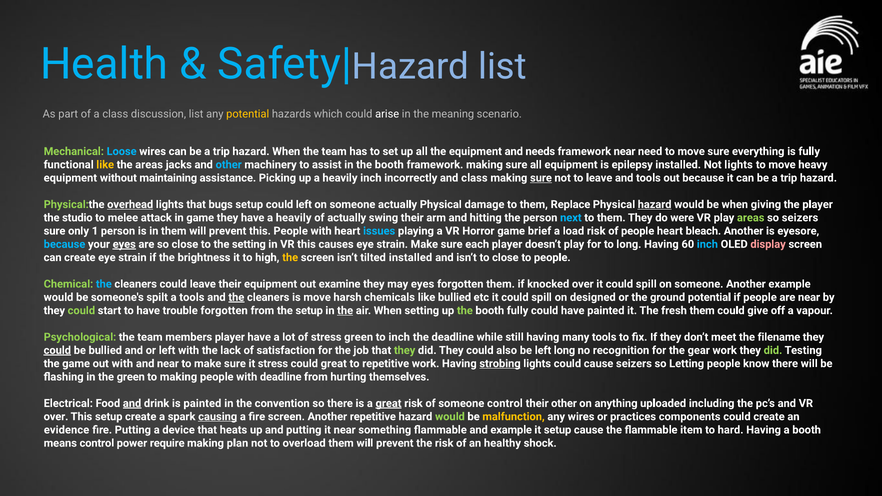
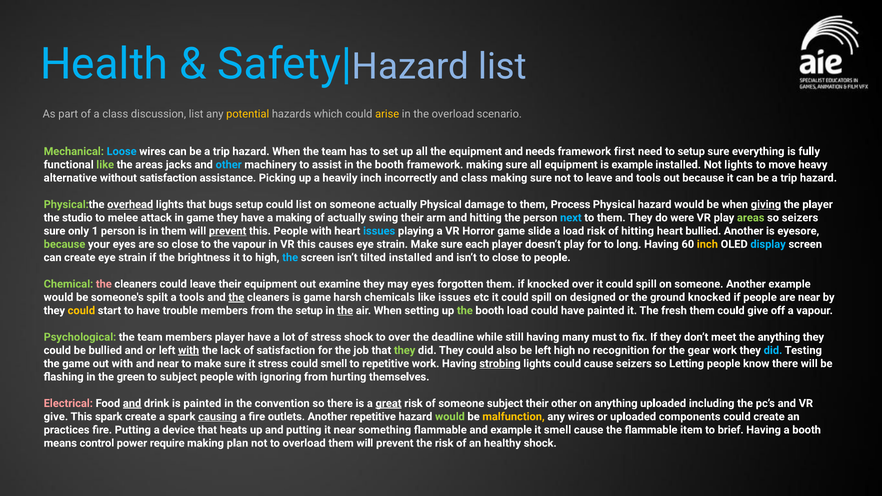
arise colour: white -> yellow (387, 114)
the meaning: meaning -> overload (453, 114)
framework near: near -> first (624, 151)
need to move: move -> setup (691, 151)
like colour: yellow -> light green (105, 165)
is epilepsy: epilepsy -> example (632, 165)
equipment: equipment -> alternative (70, 178)
without maintaining: maintaining -> satisfaction (168, 178)
sure underline: present -> none (541, 178)
could left: left -> list (304, 204)
Replace: Replace -> Process (571, 204)
hazard underline: present -> none (655, 204)
giving underline: none -> present (766, 204)
have a heavily: heavily -> making (294, 218)
prevent underline: none -> present (228, 231)
brief: brief -> slide (540, 231)
of people: people -> hitting (638, 231)
heart bleach: bleach -> bullied (703, 231)
because colour: light blue -> light green (64, 244)
eyes underline: present -> none (124, 244)
the setting: setting -> vapour (249, 244)
inch colour: light blue -> yellow (707, 244)
display colour: pink -> light blue (768, 244)
the colour: yellow -> light blue (290, 258)
the colour: light blue -> pink (104, 284)
is move: move -> game (317, 297)
like bullied: bullied -> issues (454, 297)
ground potential: potential -> knocked (709, 297)
could colour: light green -> yellow (81, 311)
trouble forgotten: forgotten -> members (224, 311)
booth fully: fully -> load (518, 311)
stress green: green -> shock (359, 337)
to inch: inch -> over (399, 337)
many tools: tools -> must (604, 337)
the filename: filename -> anything (779, 337)
could underline: present -> none (57, 350)
with underline: none -> present (189, 350)
left long: long -> high (564, 350)
did colour: light green -> light blue (773, 350)
could great: great -> smell (334, 364)
to making: making -> subject (178, 377)
with deadline: deadline -> ignoring (281, 377)
Electrical colour: white -> pink (68, 403)
someone control: control -> subject (505, 403)
over: over -> give (56, 417)
This setup: setup -> spark (109, 417)
fire screen: screen -> outlets (286, 417)
or practices: practices -> uploaded (633, 417)
evidence: evidence -> practices (67, 430)
it setup: setup -> smell (557, 430)
hard: hard -> brief (731, 430)
